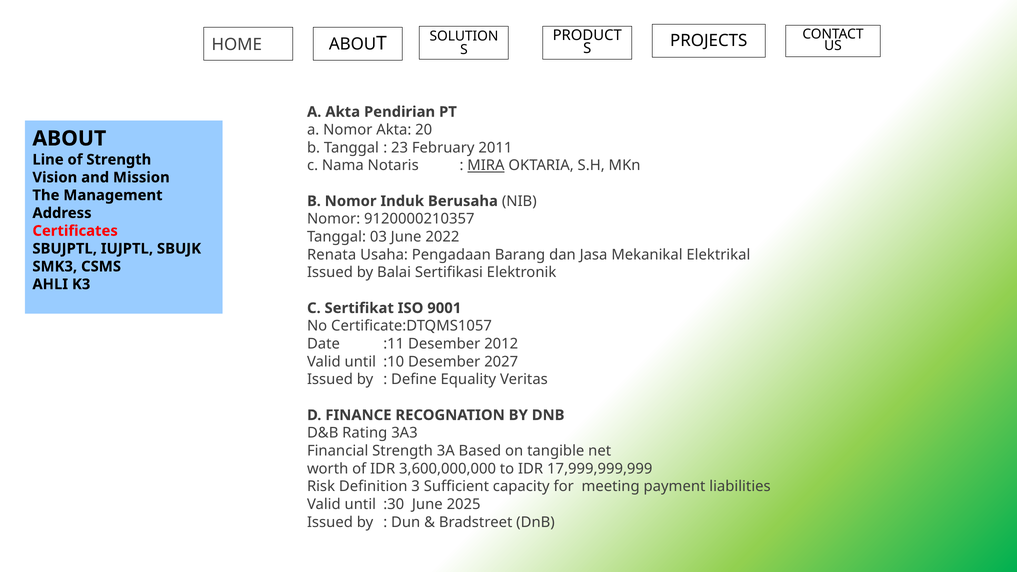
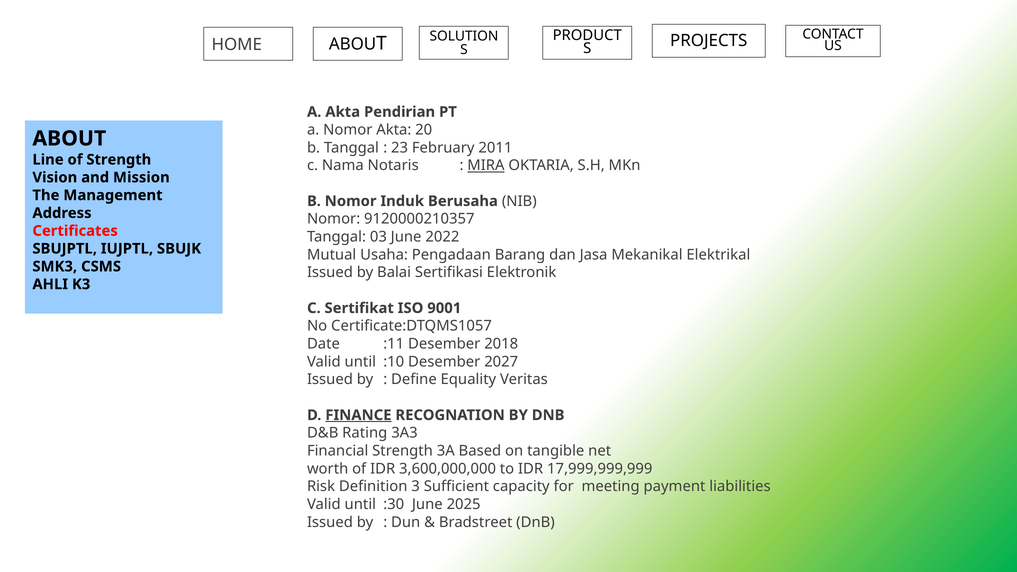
Renata: Renata -> Mutual (332, 255)
2012: 2012 -> 2018 (501, 344)
FINANCE underline: none -> present (358, 415)
